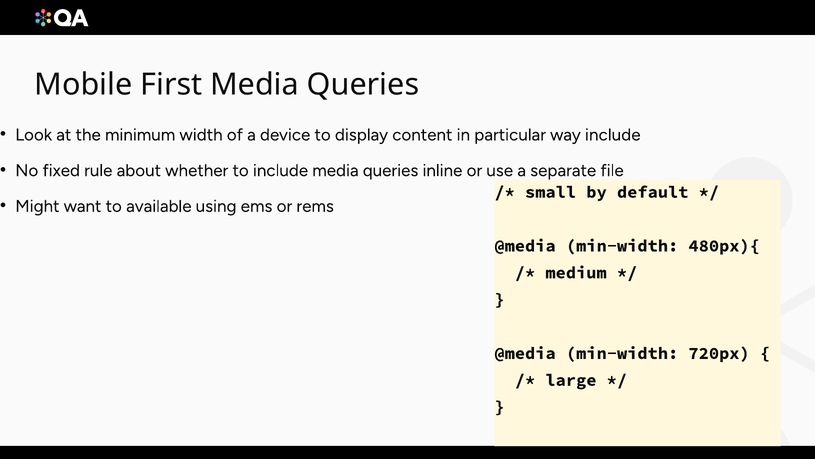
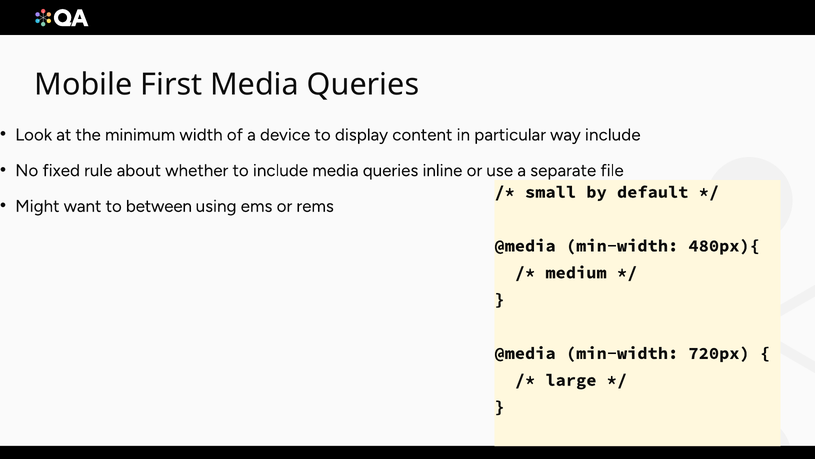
available: available -> between (159, 206)
